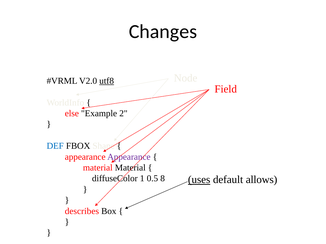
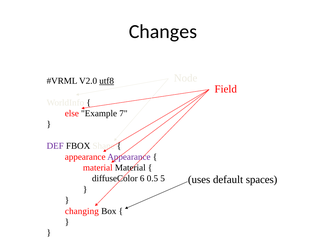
2: 2 -> 7 (123, 114)
DEF colour: blue -> purple (55, 146)
1: 1 -> 6 (142, 179)
8: 8 -> 5 (163, 179)
uses underline: present -> none (199, 180)
allows: allows -> spaces (262, 180)
describes: describes -> changing (82, 211)
